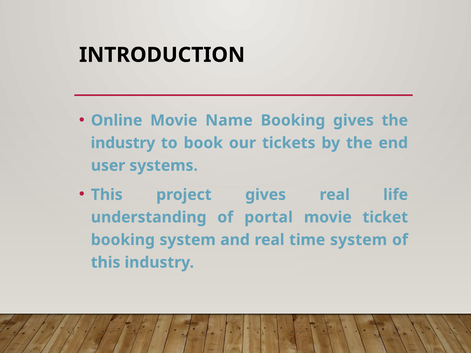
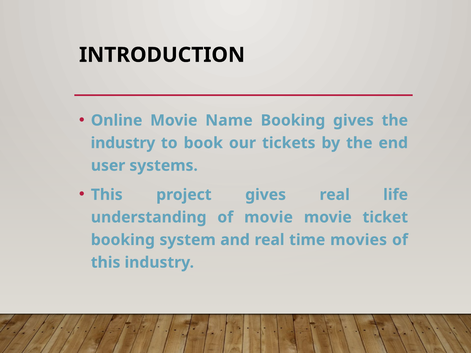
of portal: portal -> movie (269, 217)
time system: system -> movies (359, 240)
